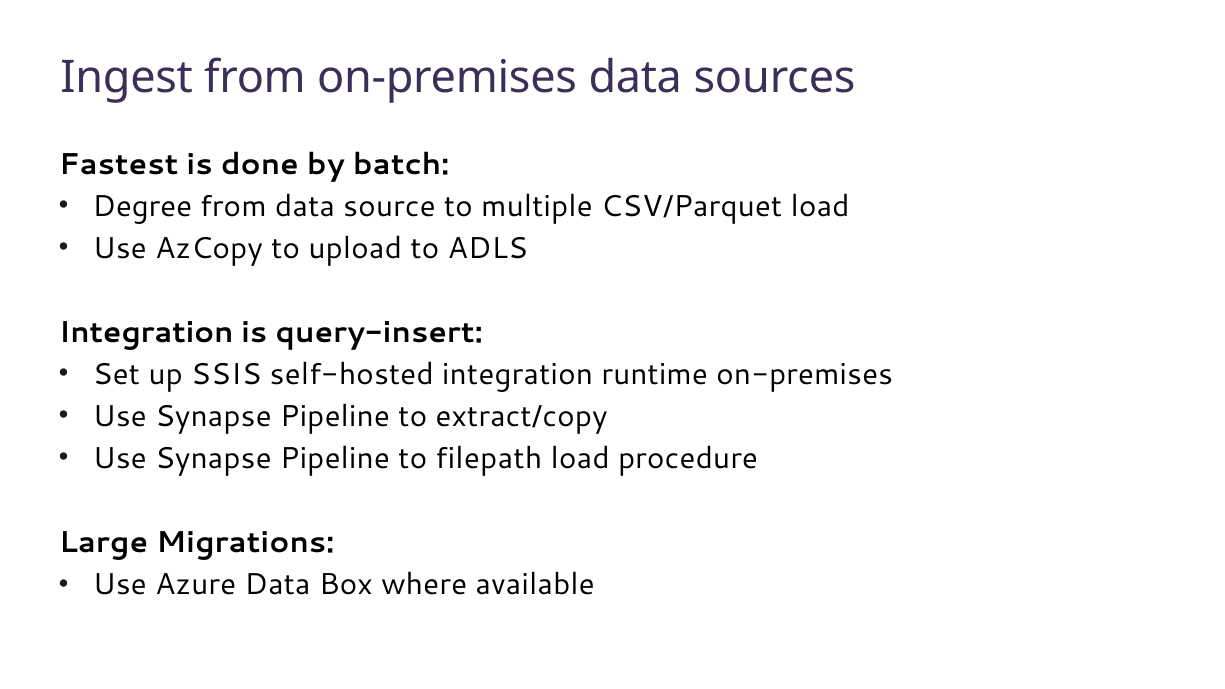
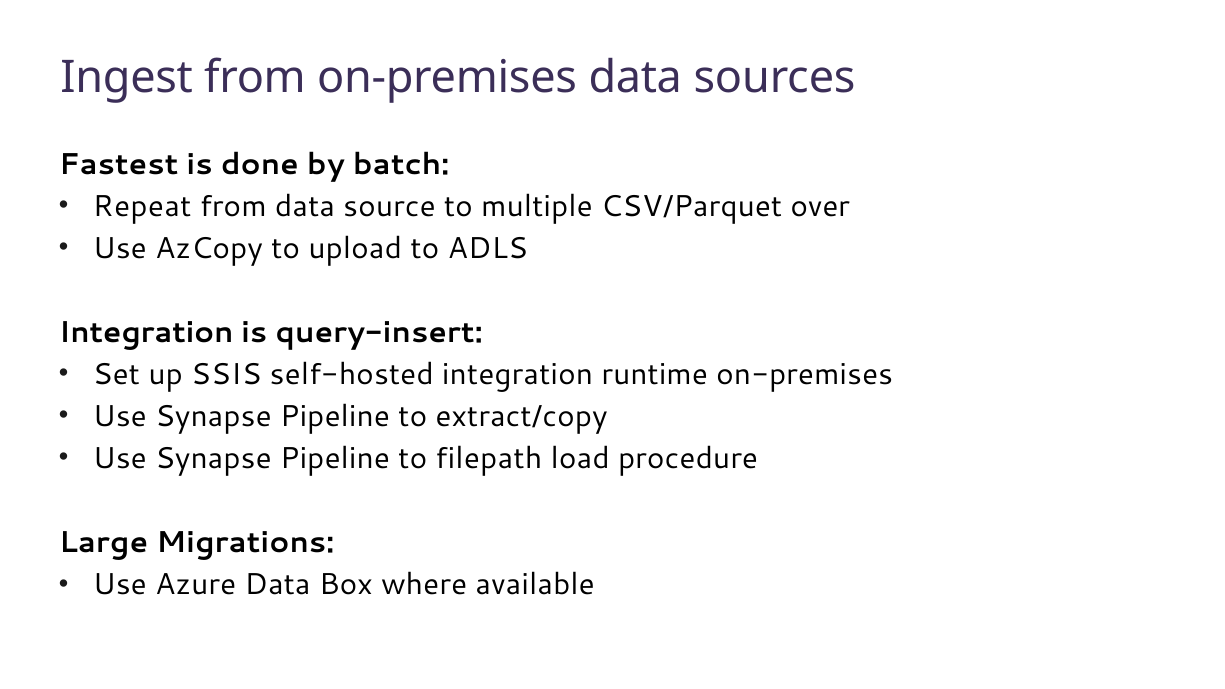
Degree: Degree -> Repeat (142, 206)
CSV/Parquet load: load -> over (820, 206)
